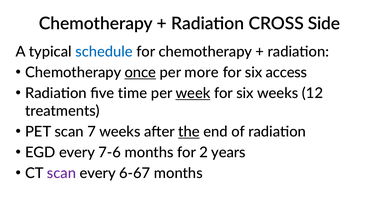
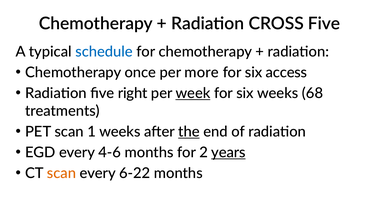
CROSS Side: Side -> Five (324, 24)
once underline: present -> none (140, 72)
time: time -> right (133, 93)
12: 12 -> 68 (313, 93)
7: 7 -> 1 (92, 132)
7-6: 7-6 -> 4-6 (110, 152)
years underline: none -> present (228, 152)
scan colour: purple -> orange (62, 173)
6-67: 6-67 -> 6-22 (135, 173)
